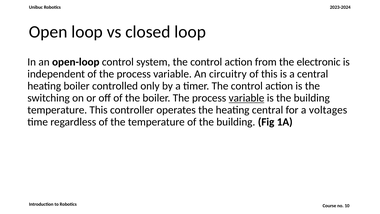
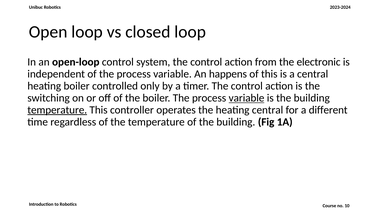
circuitry: circuitry -> happens (228, 74)
temperature underline: none -> present (57, 110)
voltages: voltages -> different (328, 110)
